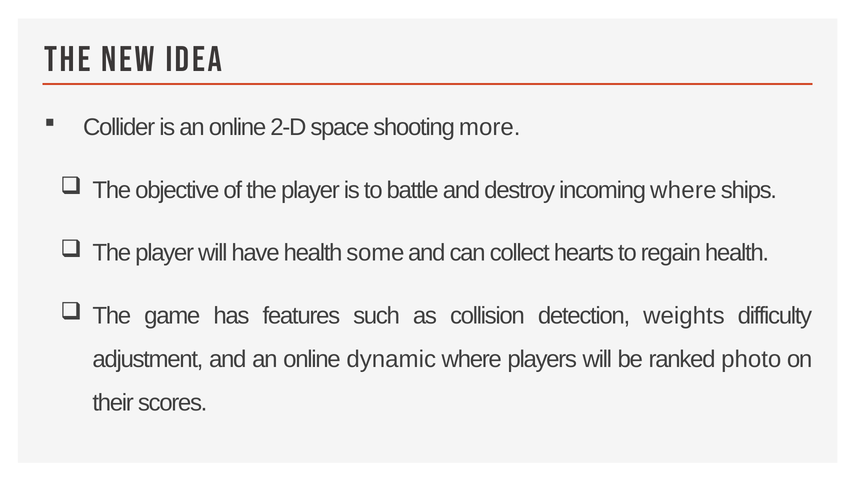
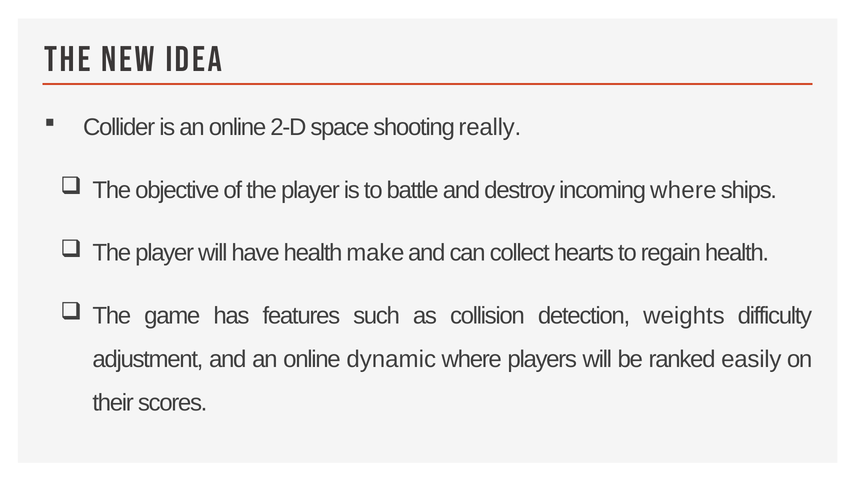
more: more -> really (490, 127)
some: some -> make (375, 253)
photo: photo -> easily (751, 359)
